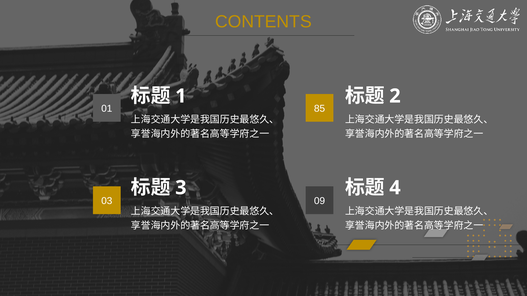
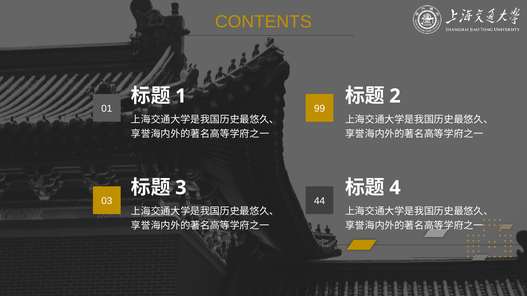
85: 85 -> 99 (320, 109)
09: 09 -> 44 (320, 201)
